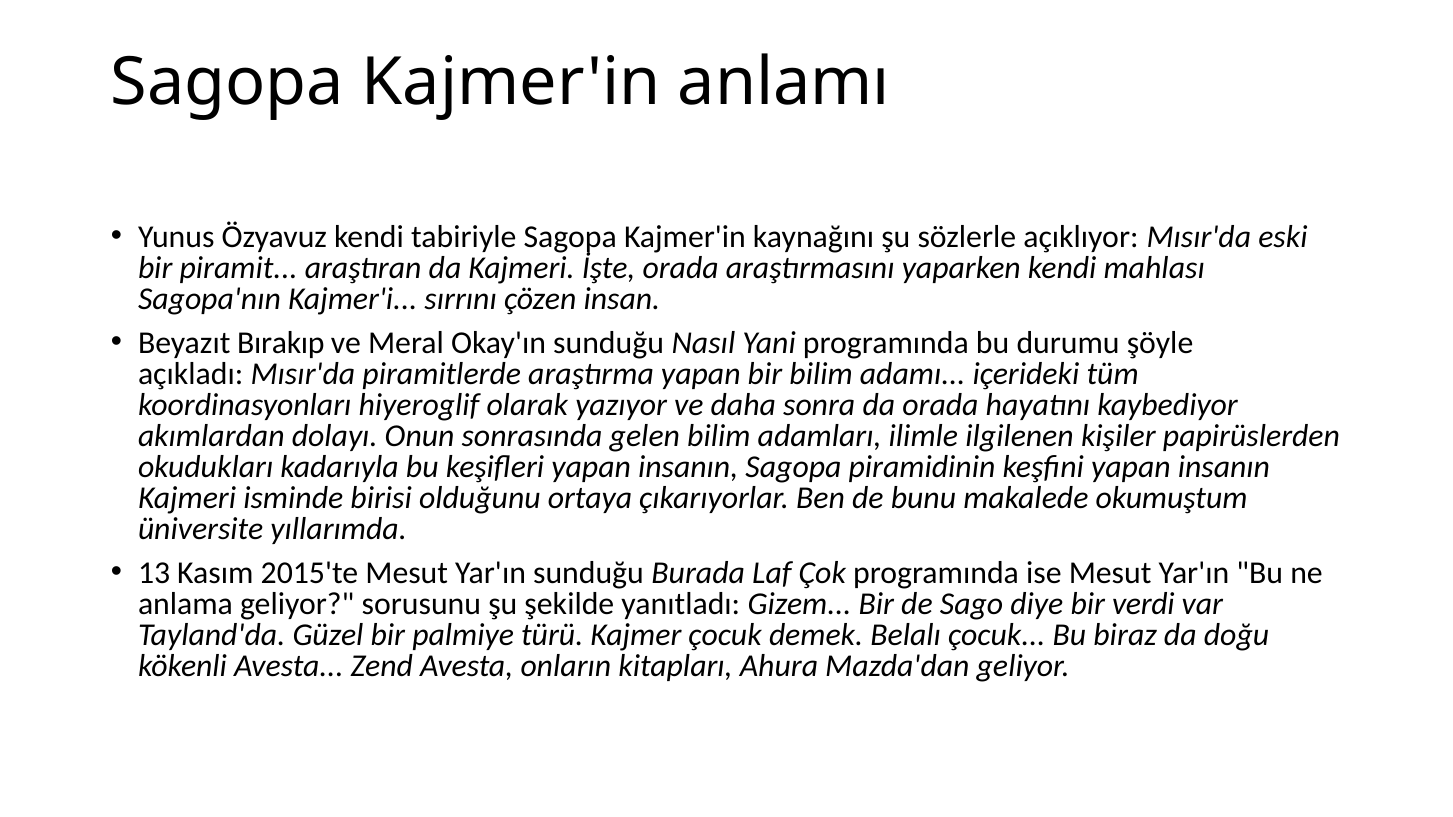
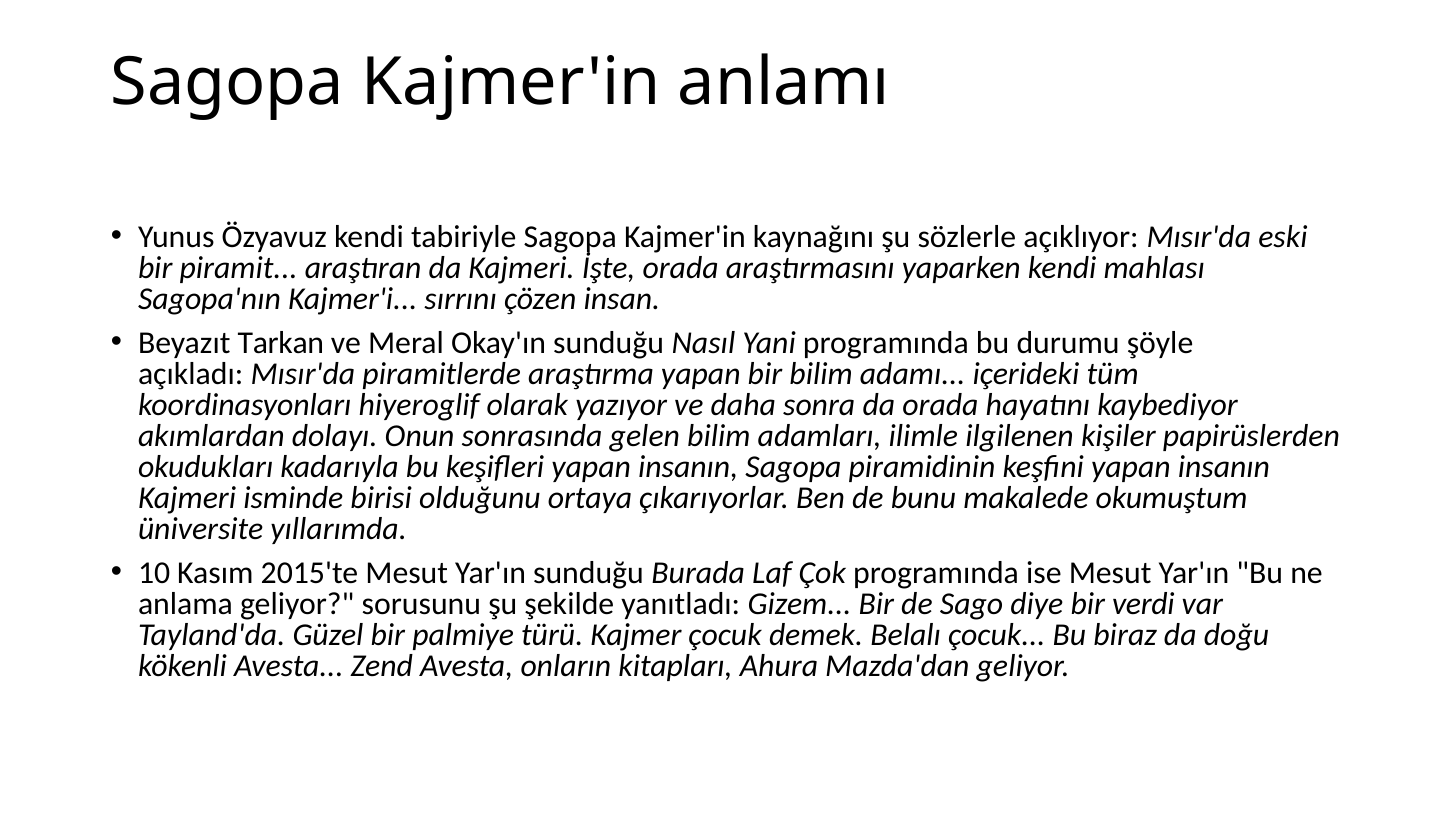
Bırakıp: Bırakıp -> Tarkan (281, 344)
13: 13 -> 10 (154, 573)
